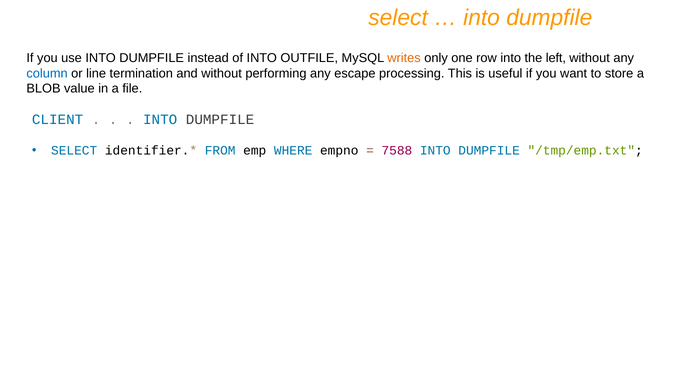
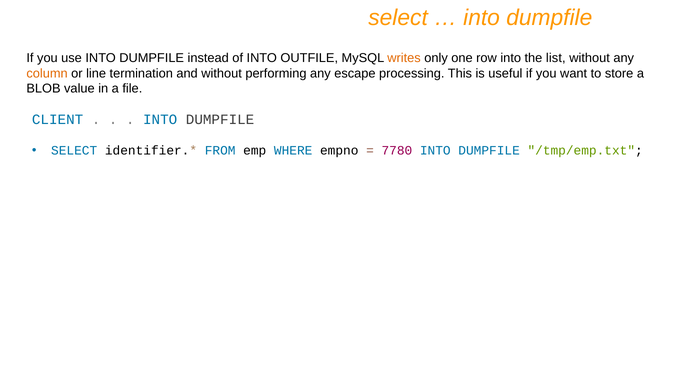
left: left -> list (556, 58)
column colour: blue -> orange (47, 73)
7588: 7588 -> 7780 (397, 151)
